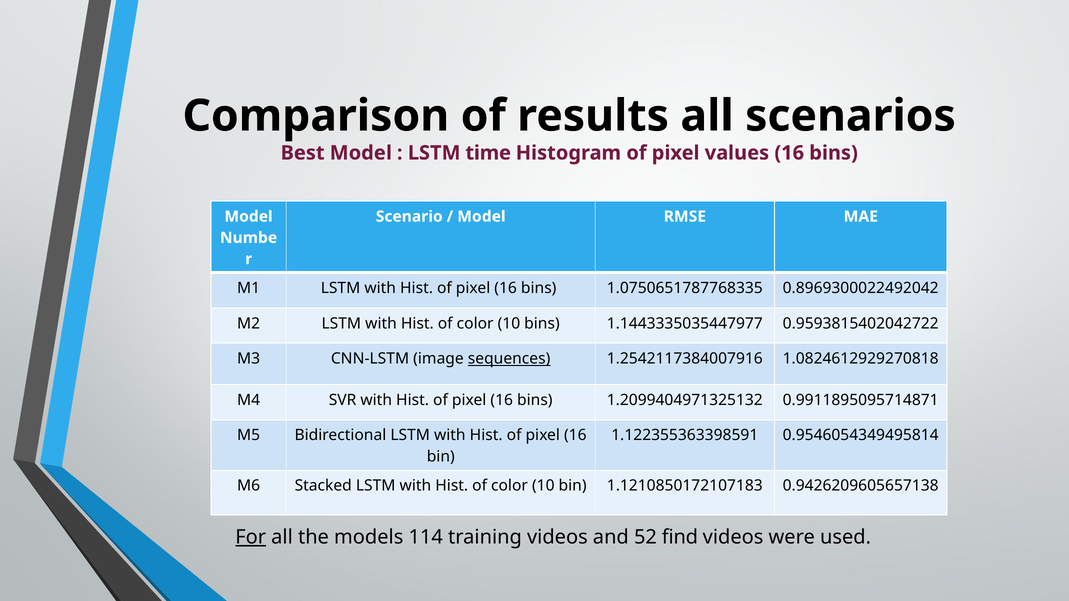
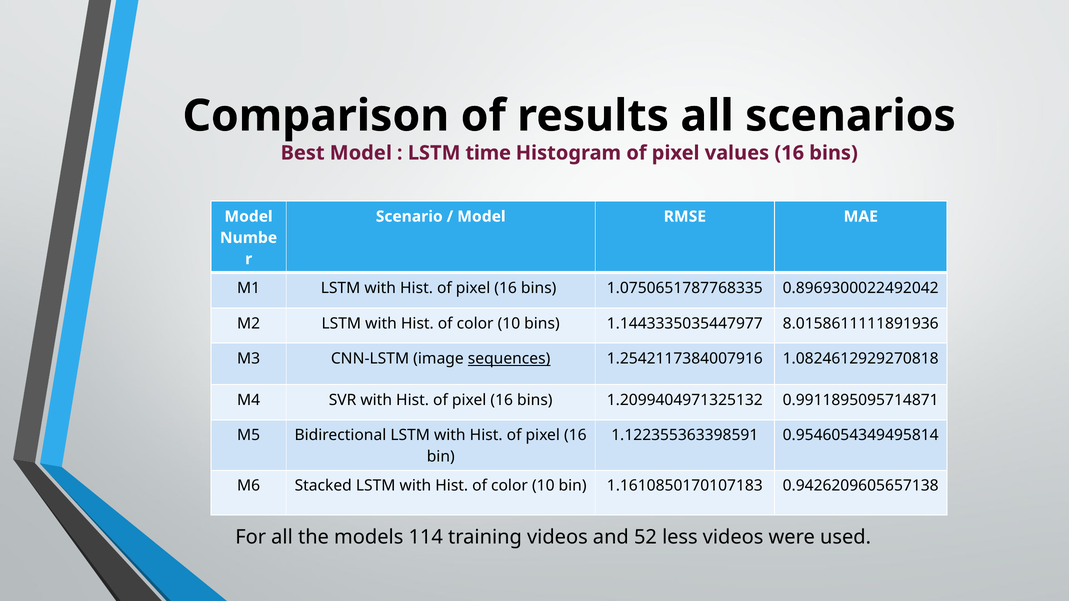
0.9593815402042722: 0.9593815402042722 -> 8.0158611111891936 (861, 324)
1.1210850172107183: 1.1210850172107183 -> 1.1610850170107183 (685, 486)
For underline: present -> none (251, 537)
find: find -> less (680, 537)
